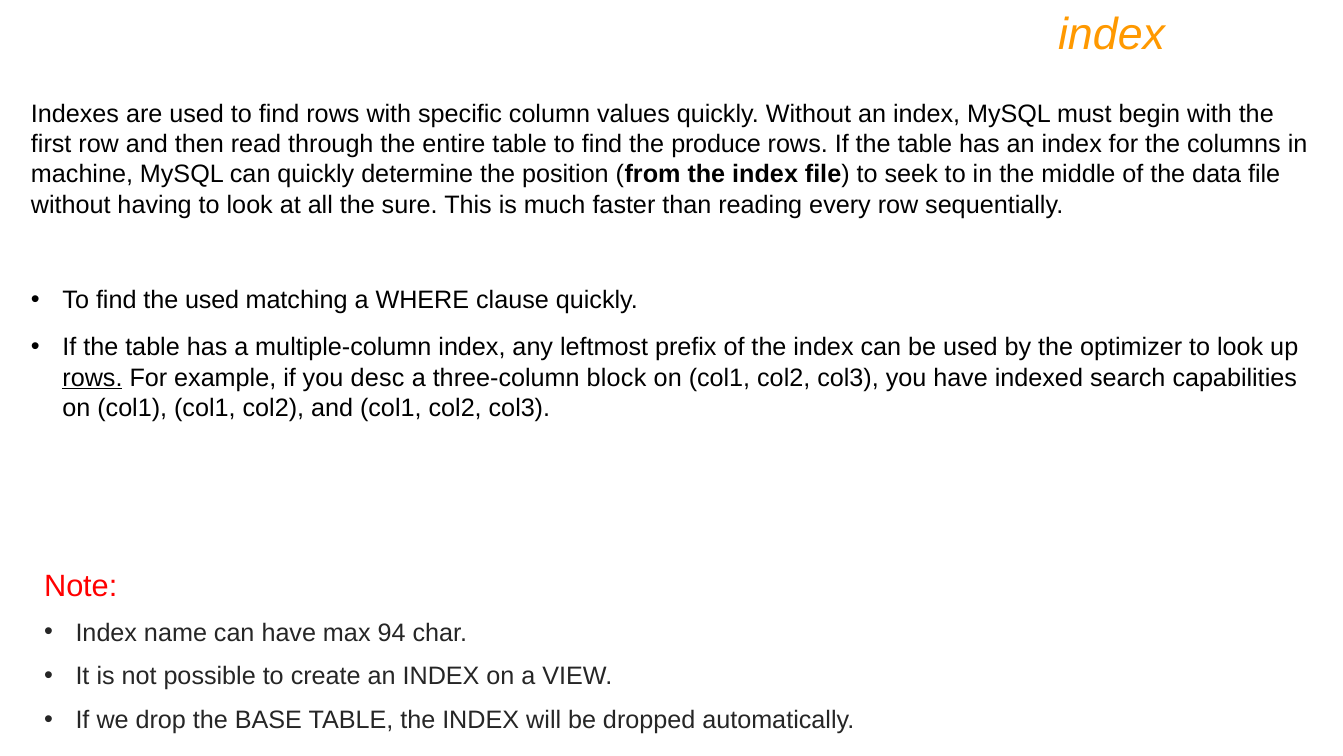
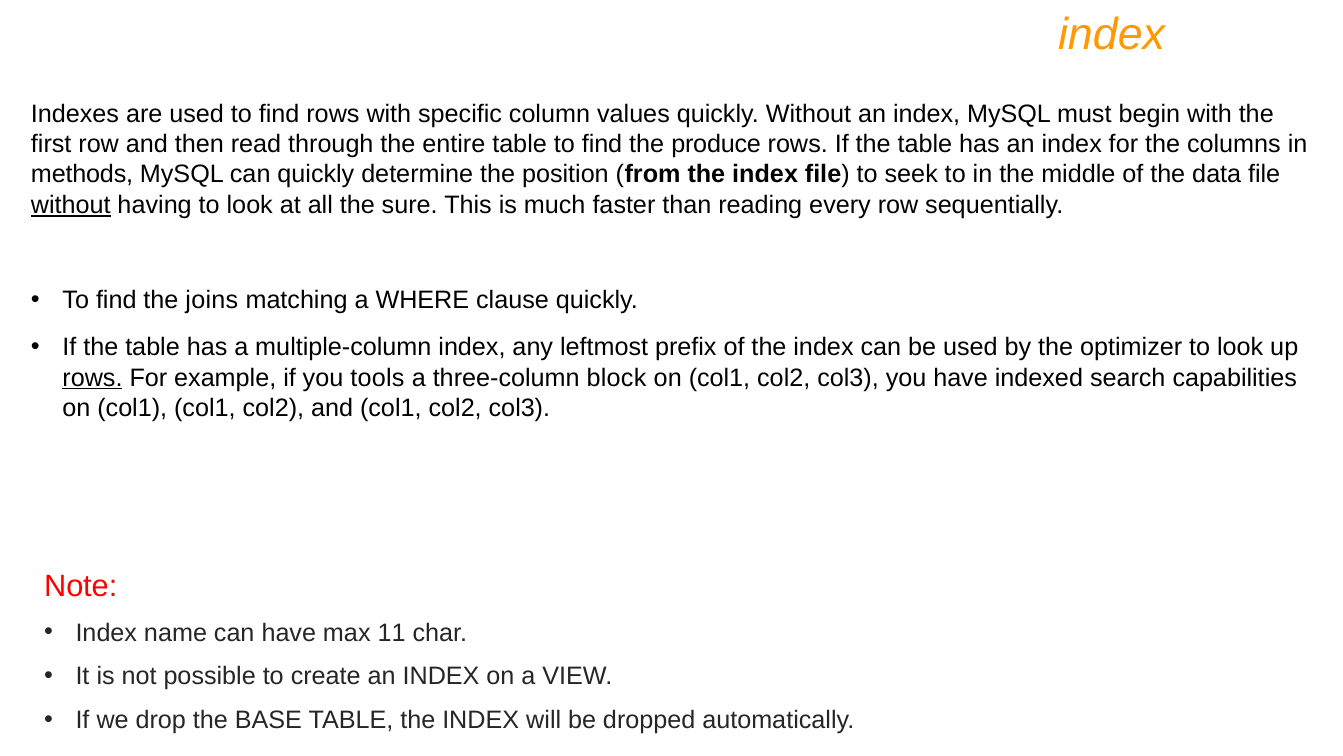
machine: machine -> methods (82, 175)
without underline: none -> present (71, 205)
the used: used -> joins (212, 300)
desc: desc -> tools (377, 377)
94: 94 -> 11 (392, 632)
